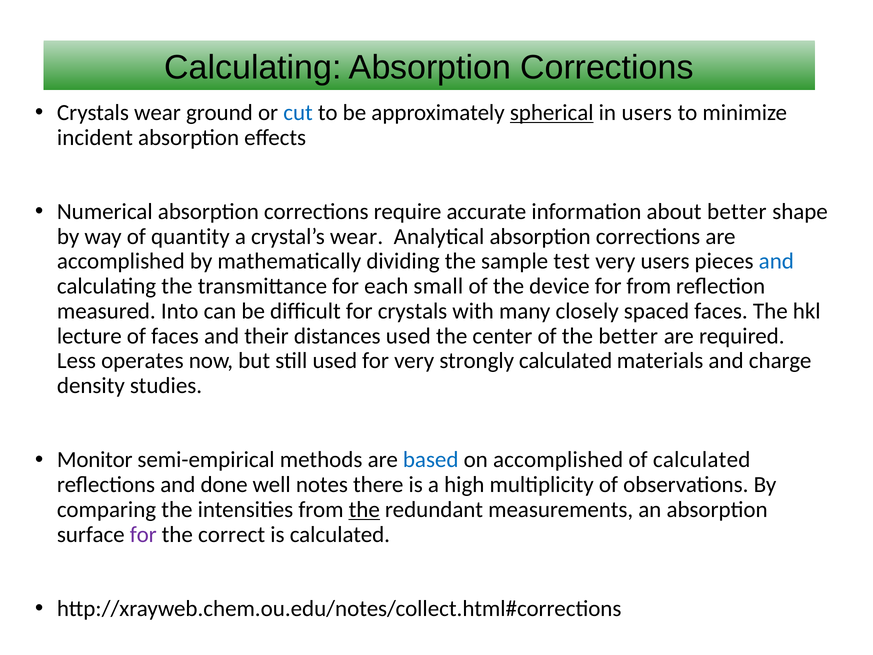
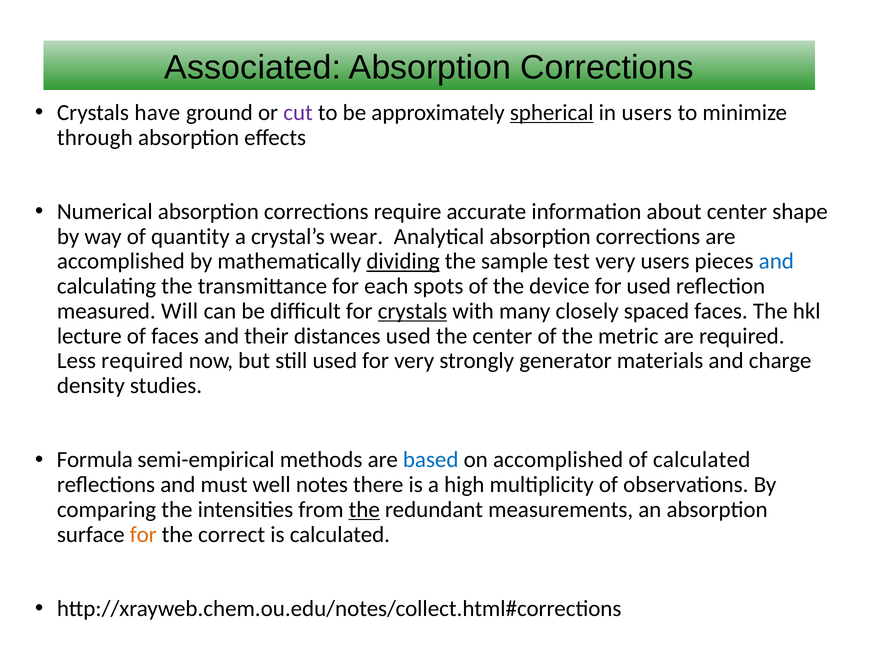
Calculating: Calculating -> Associated (253, 68)
Crystals wear: wear -> have (157, 113)
cut colour: blue -> purple (298, 113)
incident: incident -> through (95, 137)
about better: better -> center (737, 211)
dividing underline: none -> present (403, 261)
small: small -> spots (438, 286)
for from: from -> used (649, 286)
Into: Into -> Will (180, 311)
crystals underline: none -> present (413, 311)
the better: better -> metric (628, 336)
Less operates: operates -> required (142, 361)
strongly calculated: calculated -> generator (565, 361)
Monitor: Monitor -> Formula (95, 460)
done: done -> must (224, 485)
for colour: purple -> orange (143, 534)
